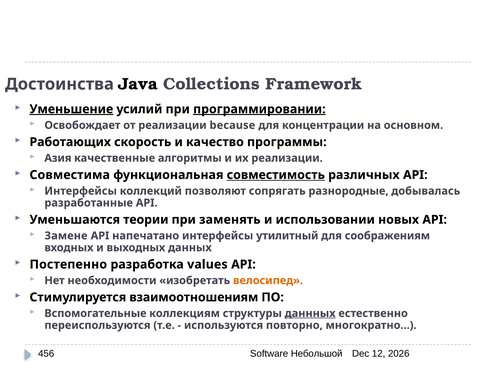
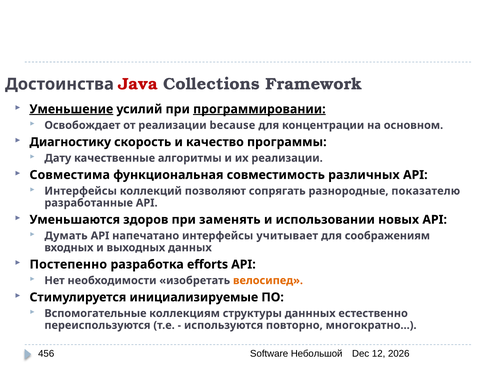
Java colour: black -> red (138, 84)
Работающих: Работающих -> Диагностику (70, 142)
Азия: Азия -> Дату (58, 158)
совместимость underline: present -> none (276, 175)
добывалась: добывалась -> показателю (426, 191)
теории: теории -> здоров (146, 220)
Замене: Замене -> Думать (66, 236)
утилитный: утилитный -> учитывает (287, 236)
values: values -> efforts (208, 264)
взаимоотношениям: взаимоотношениям -> инициализируемые (194, 297)
даннных underline: present -> none (310, 313)
